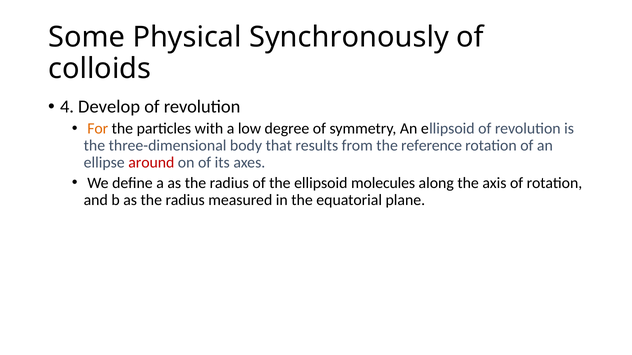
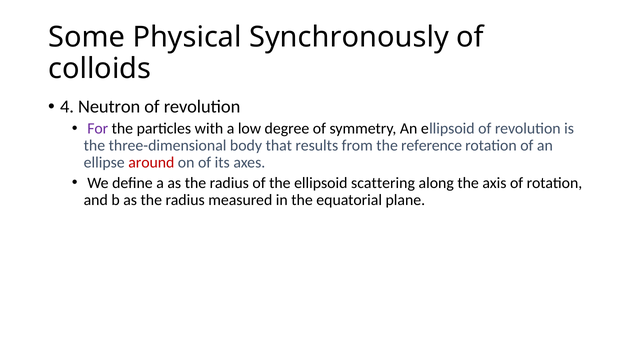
Develop: Develop -> Neutron (109, 107)
For colour: orange -> purple (98, 129)
molecules: molecules -> scattering (383, 183)
